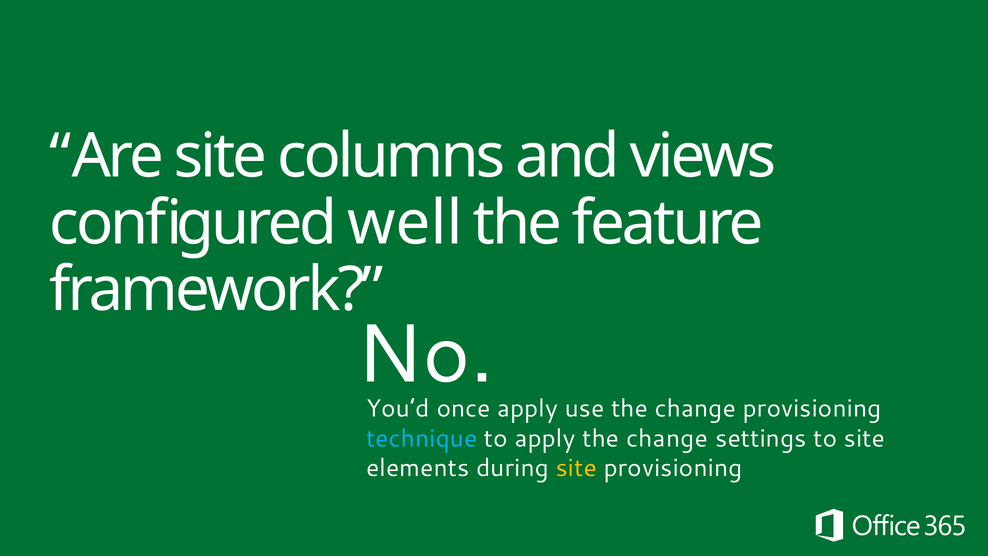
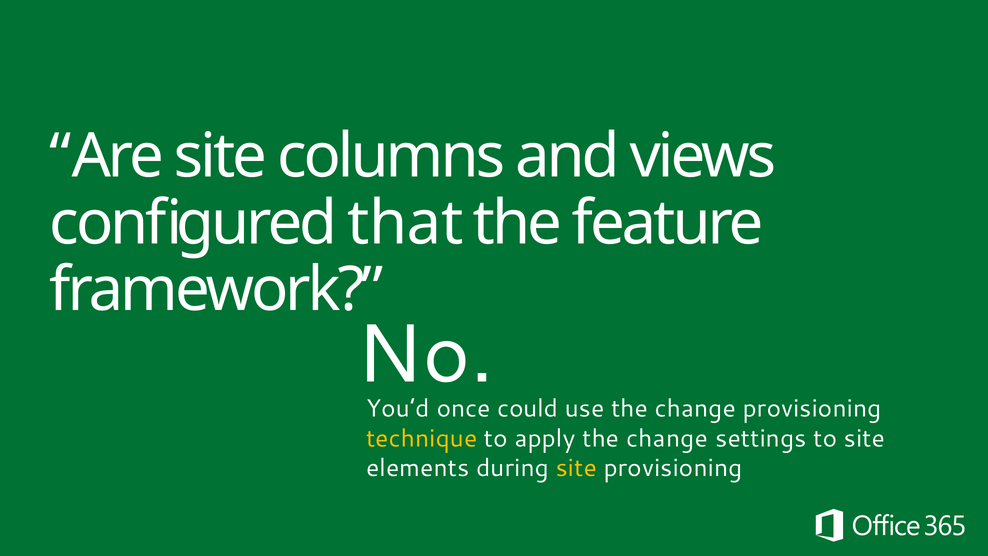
well: well -> that (405, 223)
once apply: apply -> could (528, 409)
technique colour: light blue -> yellow (422, 438)
